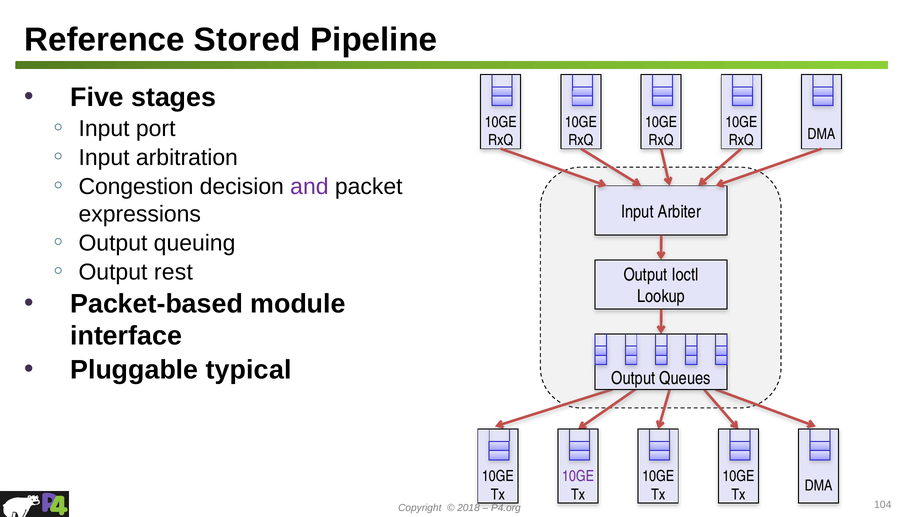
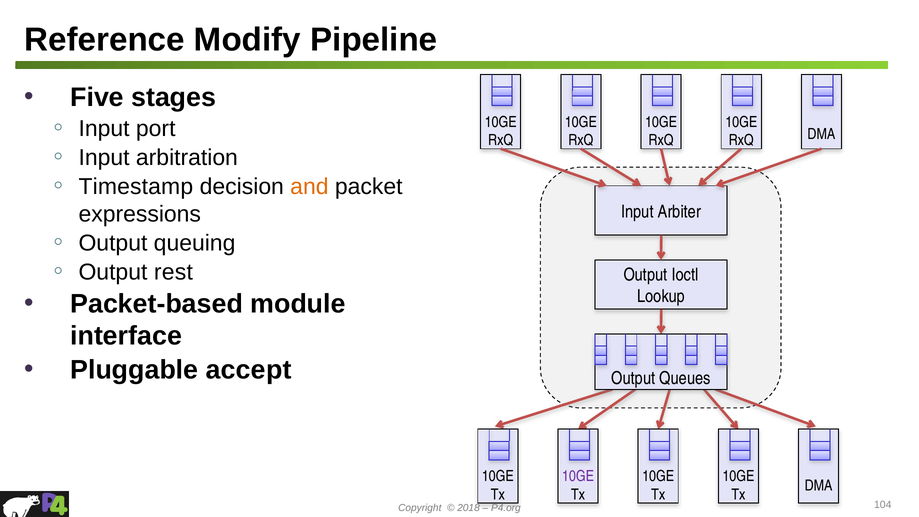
Stored: Stored -> Modify (247, 40)
Congestion: Congestion -> Timestamp (136, 186)
and colour: purple -> orange (309, 186)
typical: typical -> accept (249, 370)
